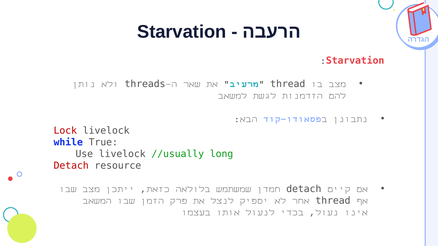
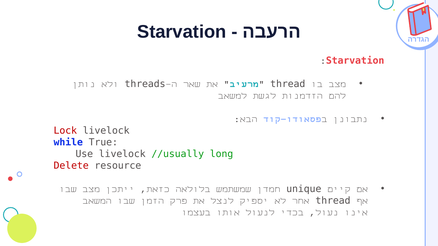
Detach: Detach -> Delete (71, 166)
detach: detach -> unique (304, 189)
